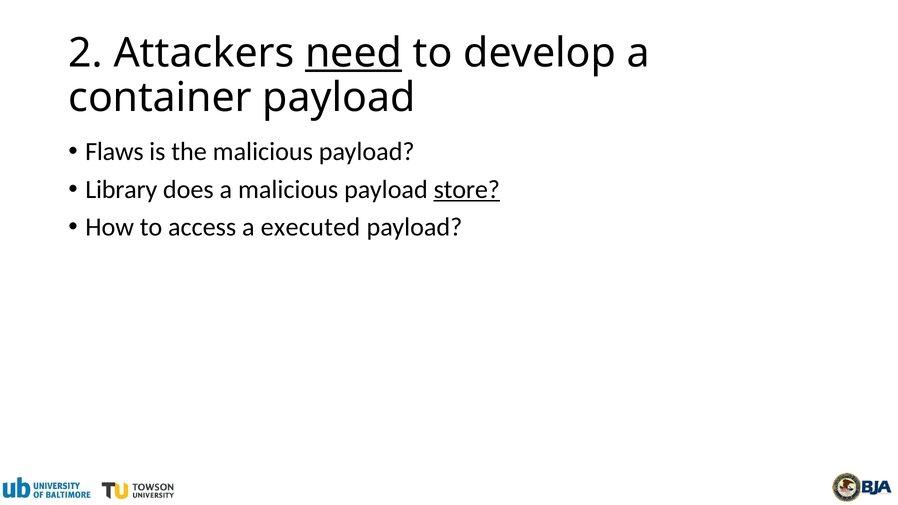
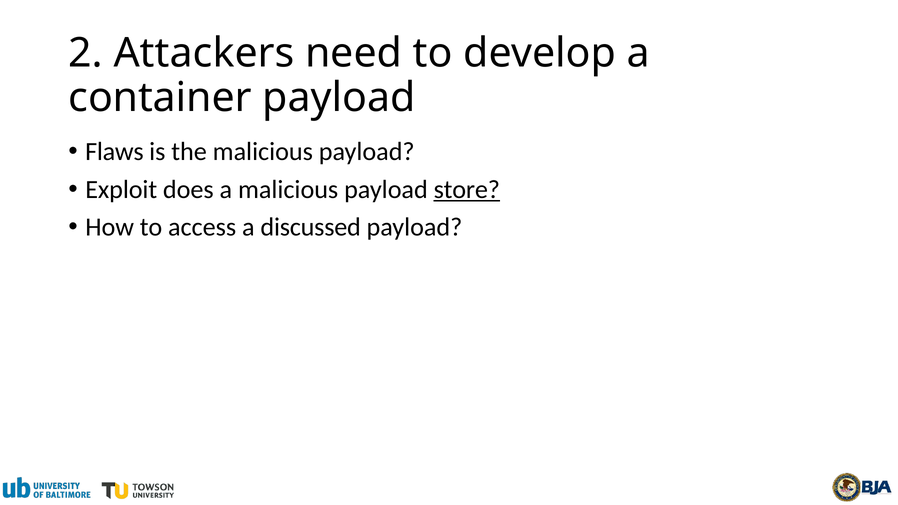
need underline: present -> none (354, 53)
Library: Library -> Exploit (121, 189)
executed: executed -> discussed (311, 227)
